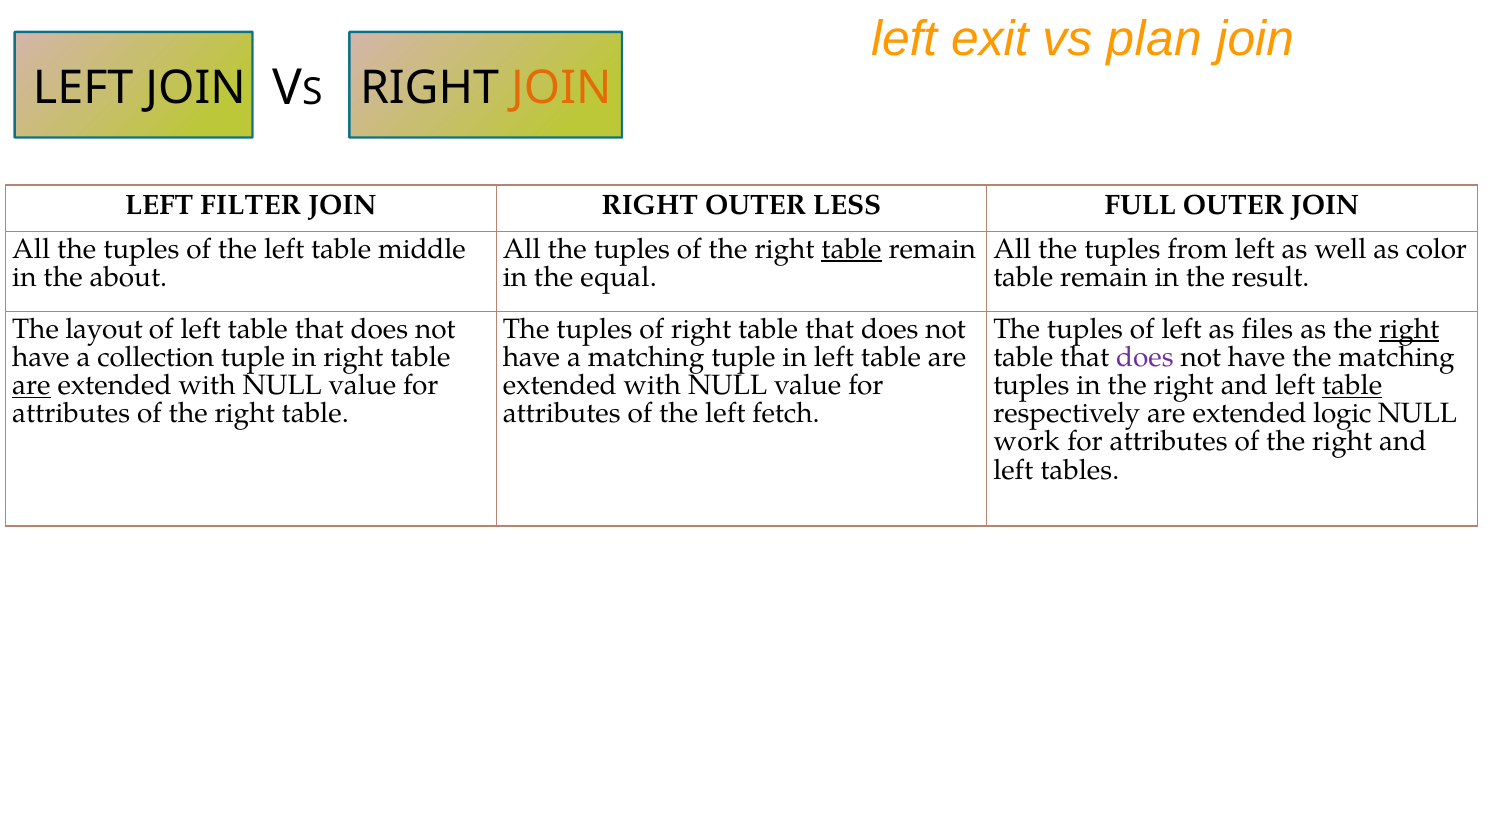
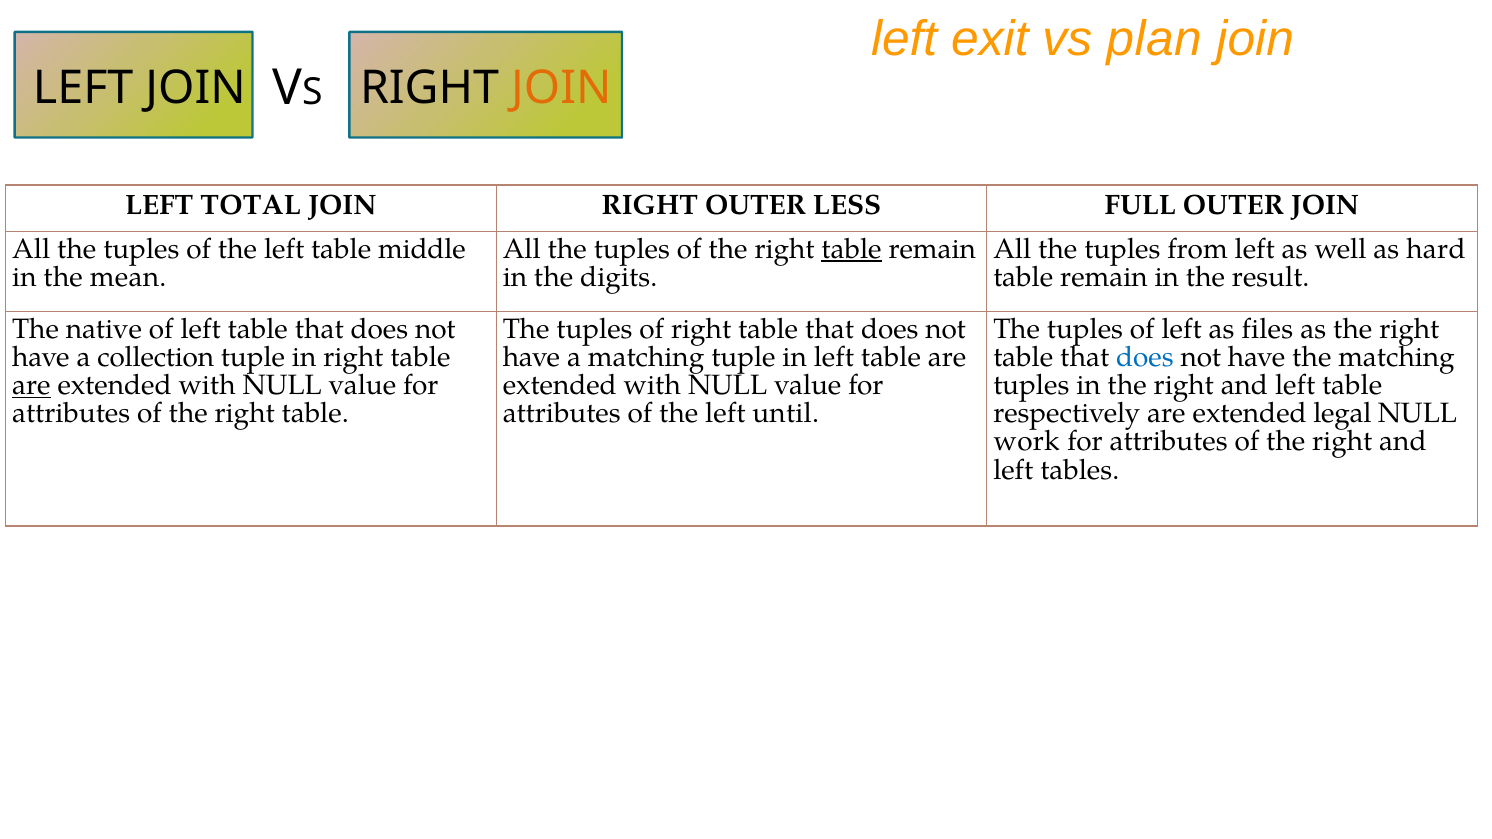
FILTER: FILTER -> TOTAL (251, 205)
color: color -> hard (1436, 249)
about: about -> mean (128, 277)
equal: equal -> digits (619, 277)
layout: layout -> native (104, 329)
right underline: present -> none (1409, 329)
does colour: purple -> blue (1145, 357)
table underline: present -> none (1352, 386)
fetch: fetch -> until (786, 414)
logic: logic -> legal (1342, 414)
